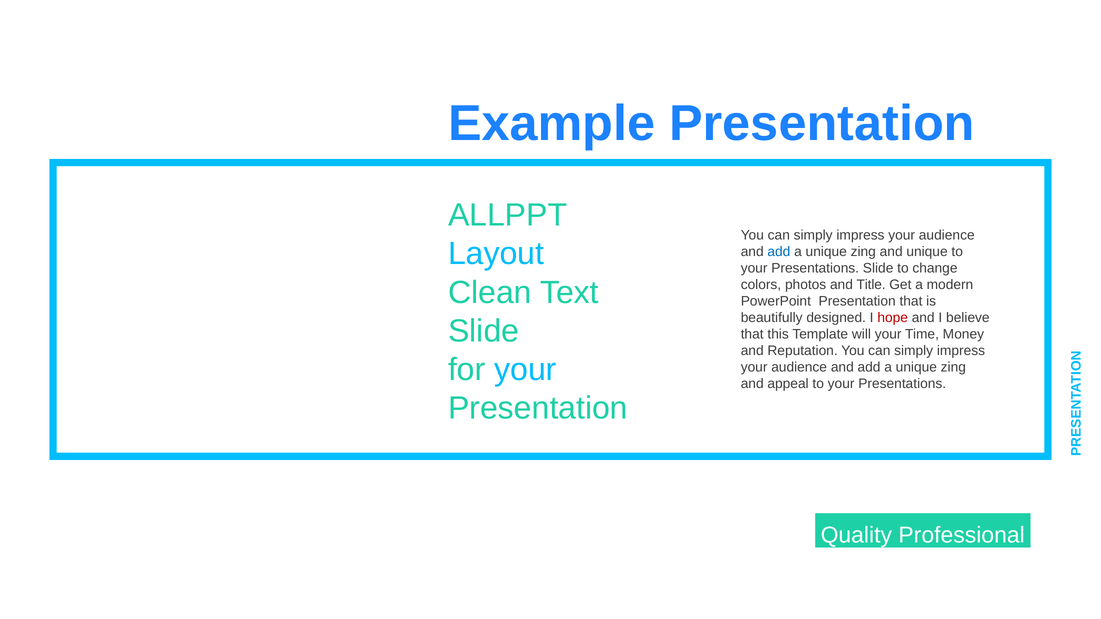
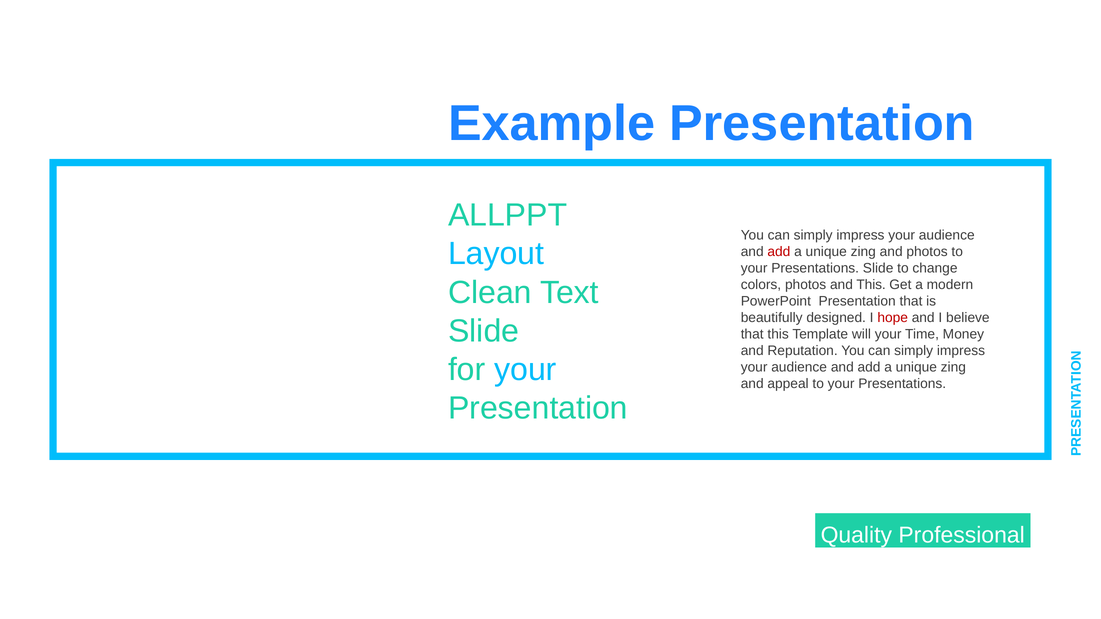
add colour: blue -> red (779, 252)
and unique: unique -> photos (927, 252)
and Title: Title -> This (871, 285)
